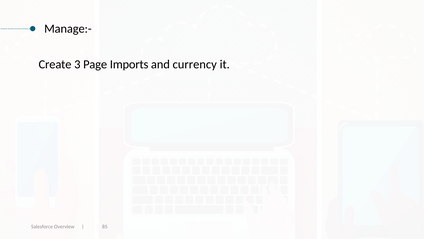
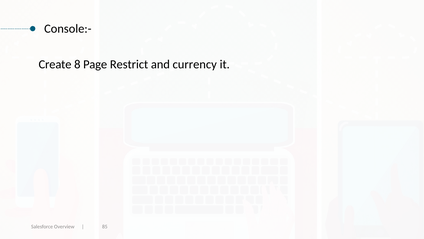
Manage:-: Manage:- -> Console:- (68, 29)
3: 3 -> 8 (77, 64)
Imports: Imports -> Restrict (129, 64)
